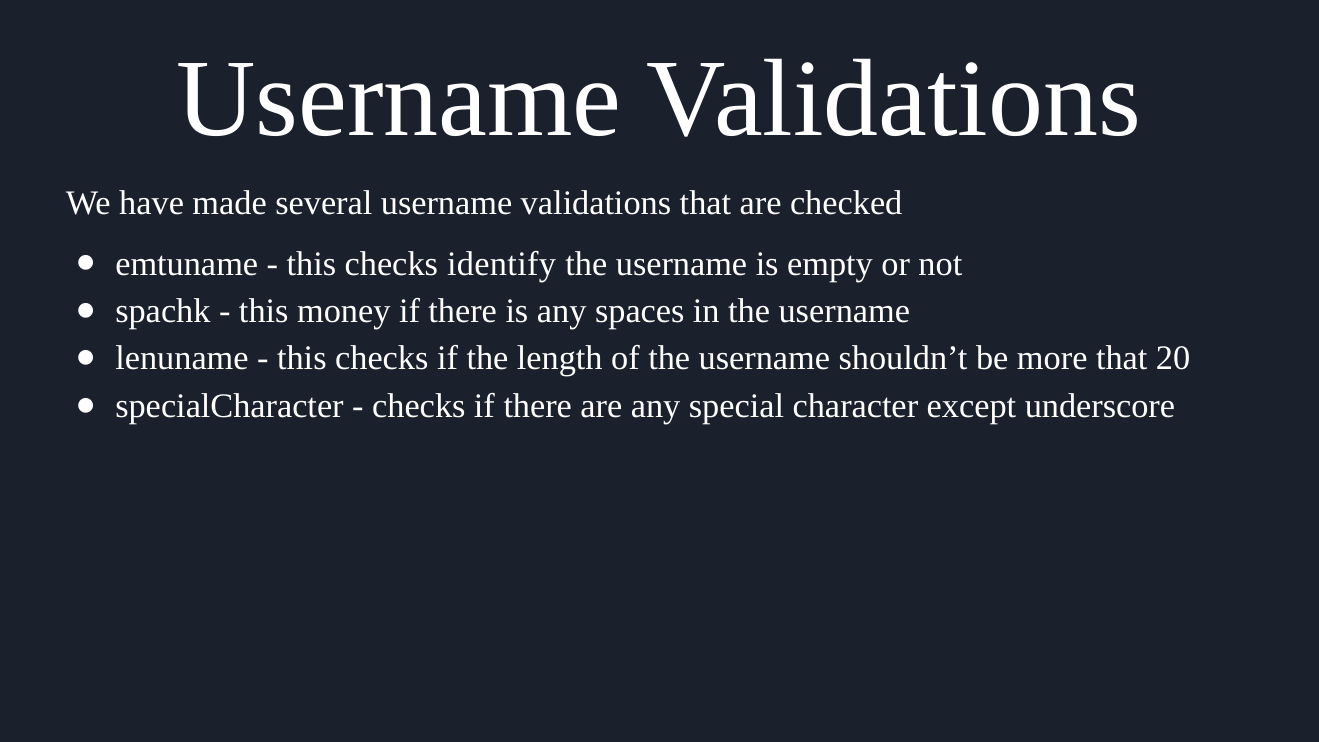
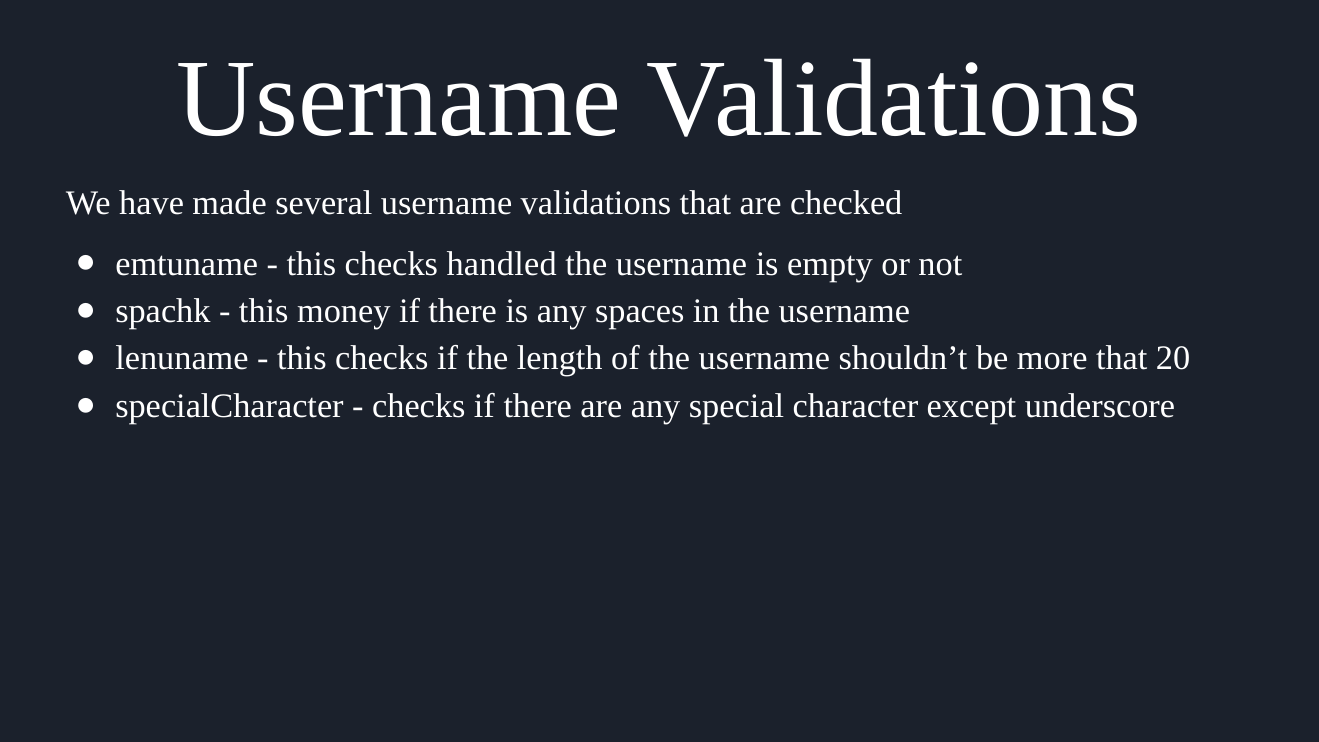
identify: identify -> handled (502, 264)
